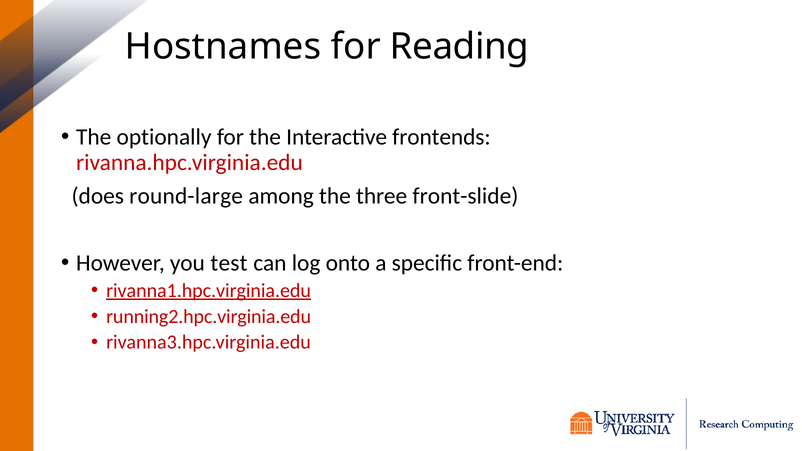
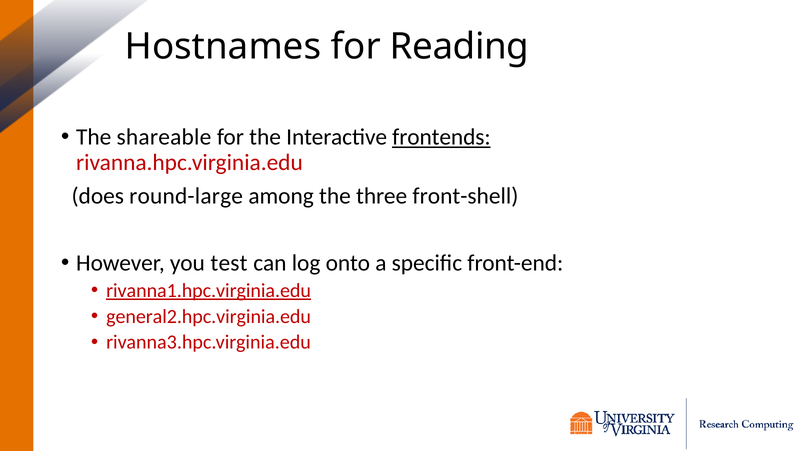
optionally: optionally -> shareable (164, 137)
frontends underline: none -> present (441, 137)
front-slide: front-slide -> front-shell (465, 196)
running2.hpc.virginia.edu: running2.hpc.virginia.edu -> general2.hpc.virginia.edu (209, 317)
